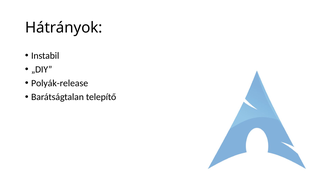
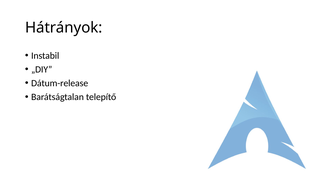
Polyák-release: Polyák-release -> Dátum-release (60, 83)
